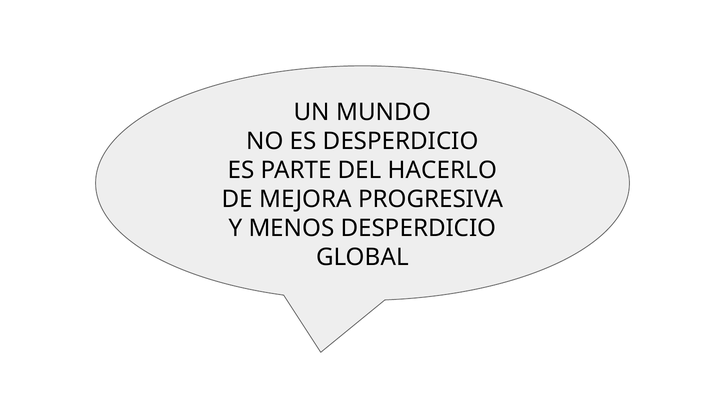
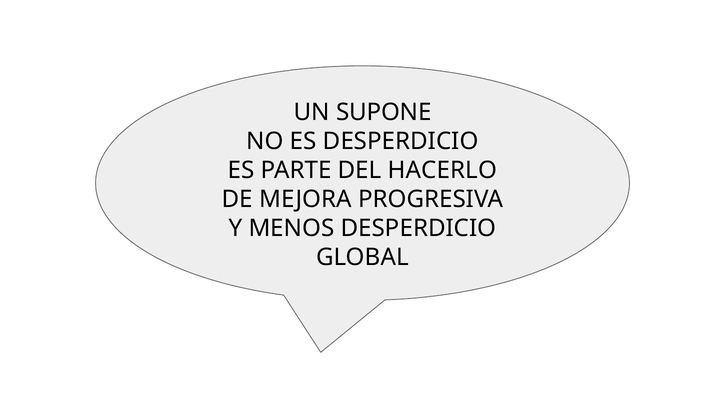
MUNDO: MUNDO -> SUPONE (384, 112)
